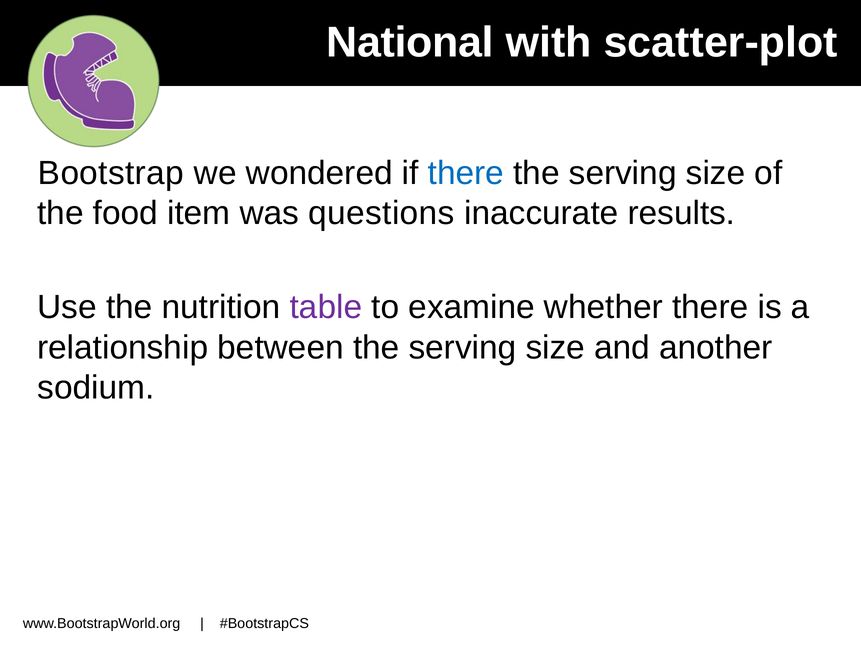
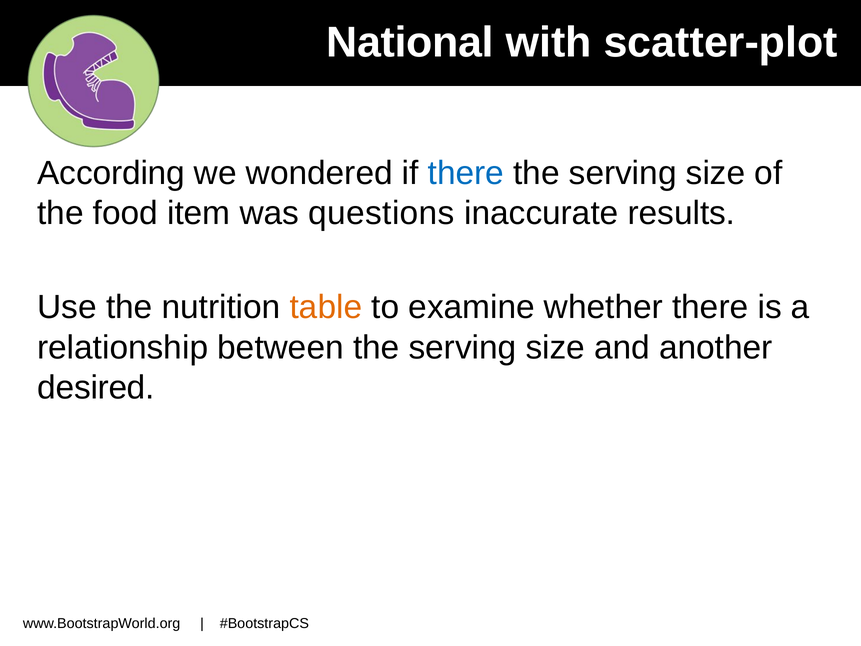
Bootstrap: Bootstrap -> According (111, 173)
table colour: purple -> orange (326, 307)
sodium: sodium -> desired (96, 388)
